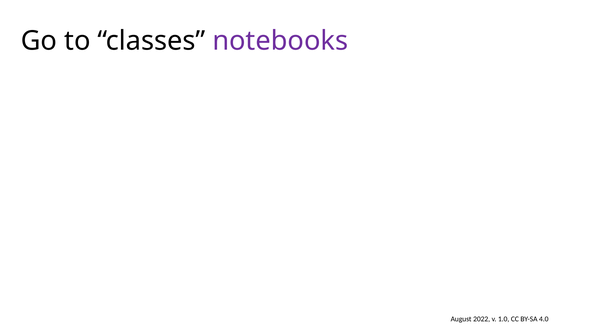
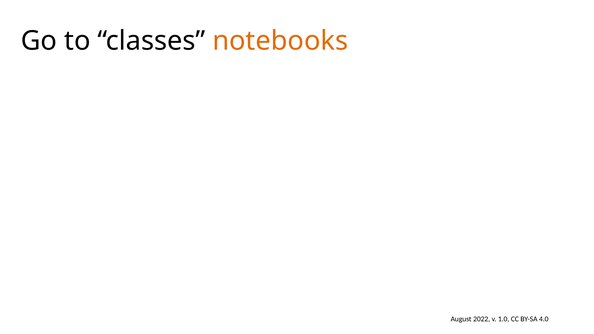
notebooks colour: purple -> orange (280, 41)
